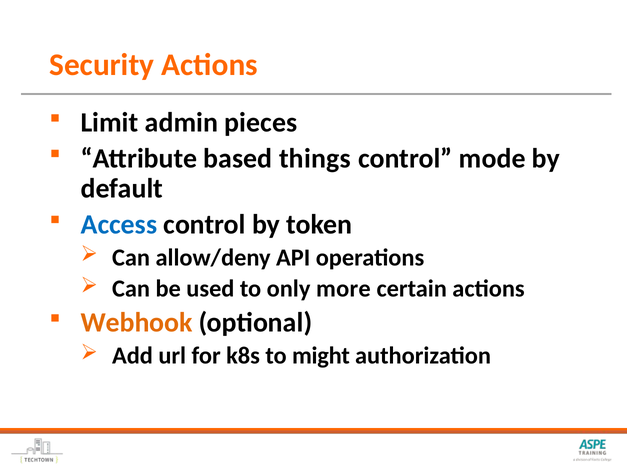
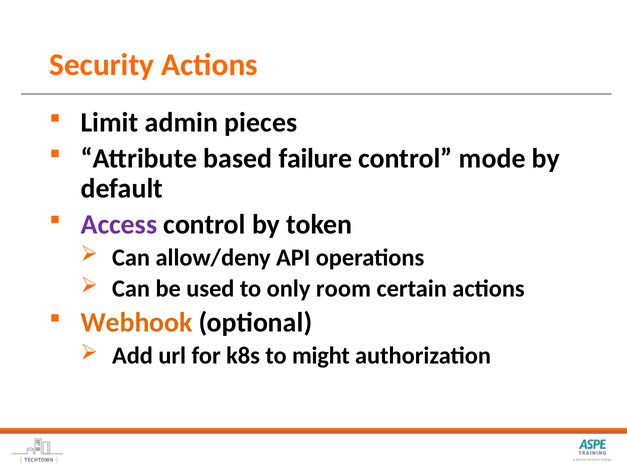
things: things -> failure (315, 158)
Access colour: blue -> purple (119, 224)
more: more -> room (343, 288)
